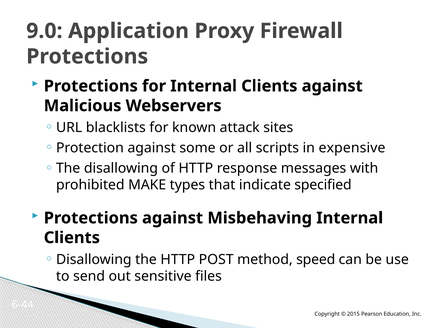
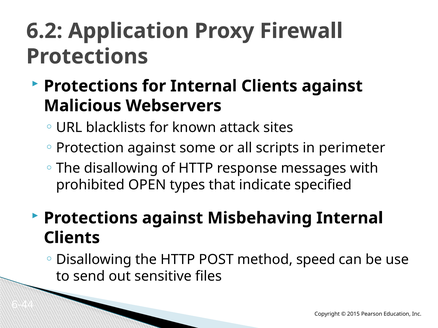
9.0: 9.0 -> 6.2 (44, 31)
expensive: expensive -> perimeter (352, 148)
MAKE: MAKE -> OPEN (147, 185)
